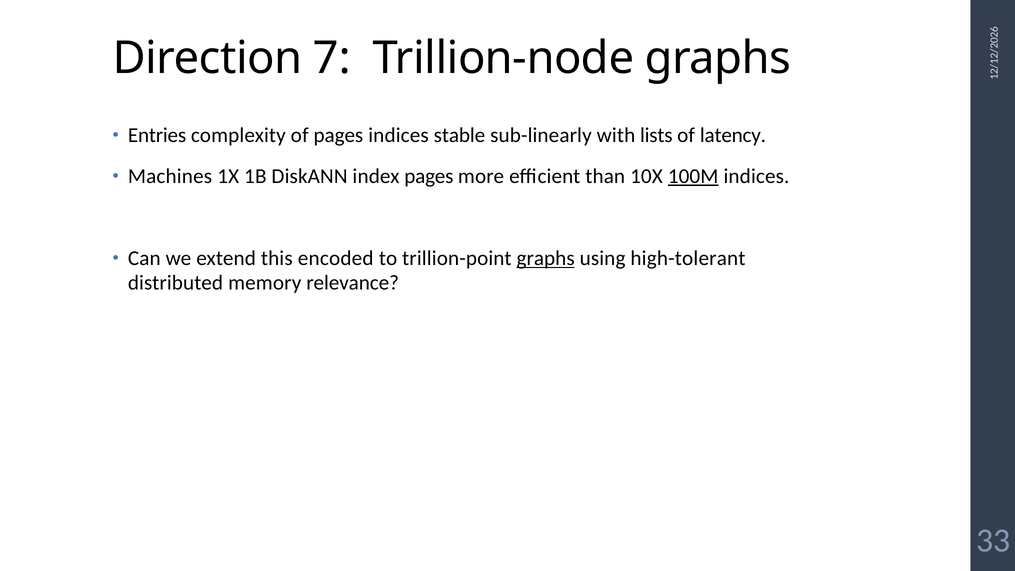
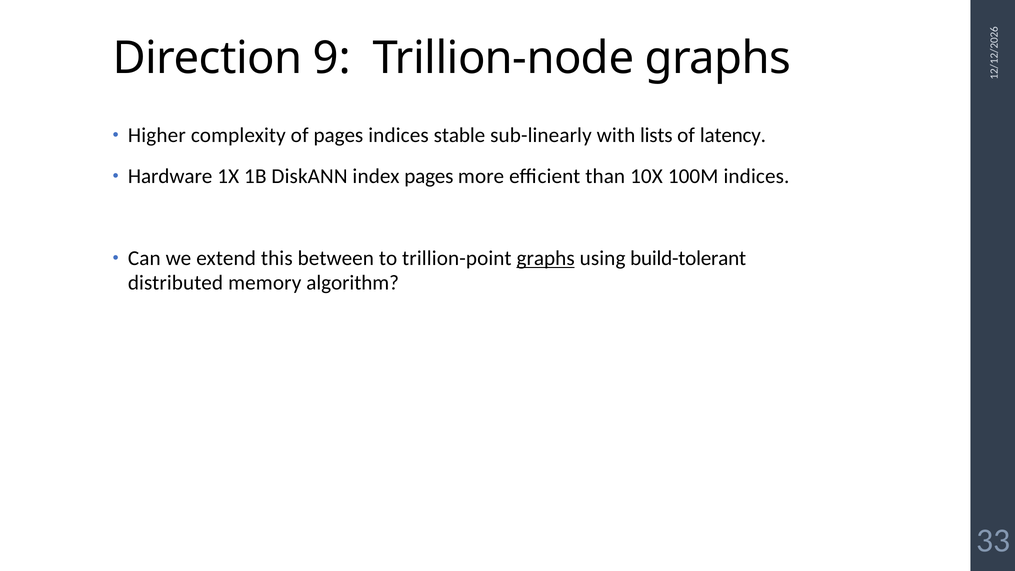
7: 7 -> 9 (332, 58)
Entries: Entries -> Higher (157, 135)
Machines: Machines -> Hardware (170, 176)
100M underline: present -> none (693, 176)
encoded: encoded -> between (336, 258)
high-tolerant: high-tolerant -> build-tolerant (688, 258)
relevance: relevance -> algorithm (353, 282)
